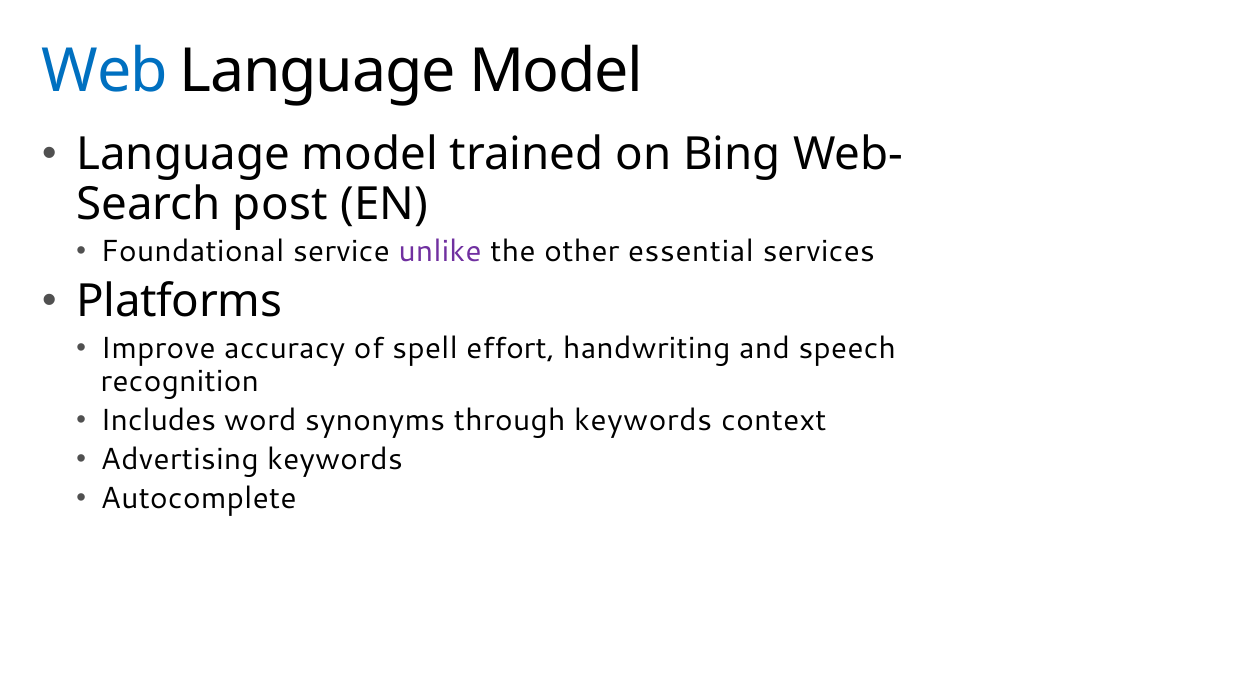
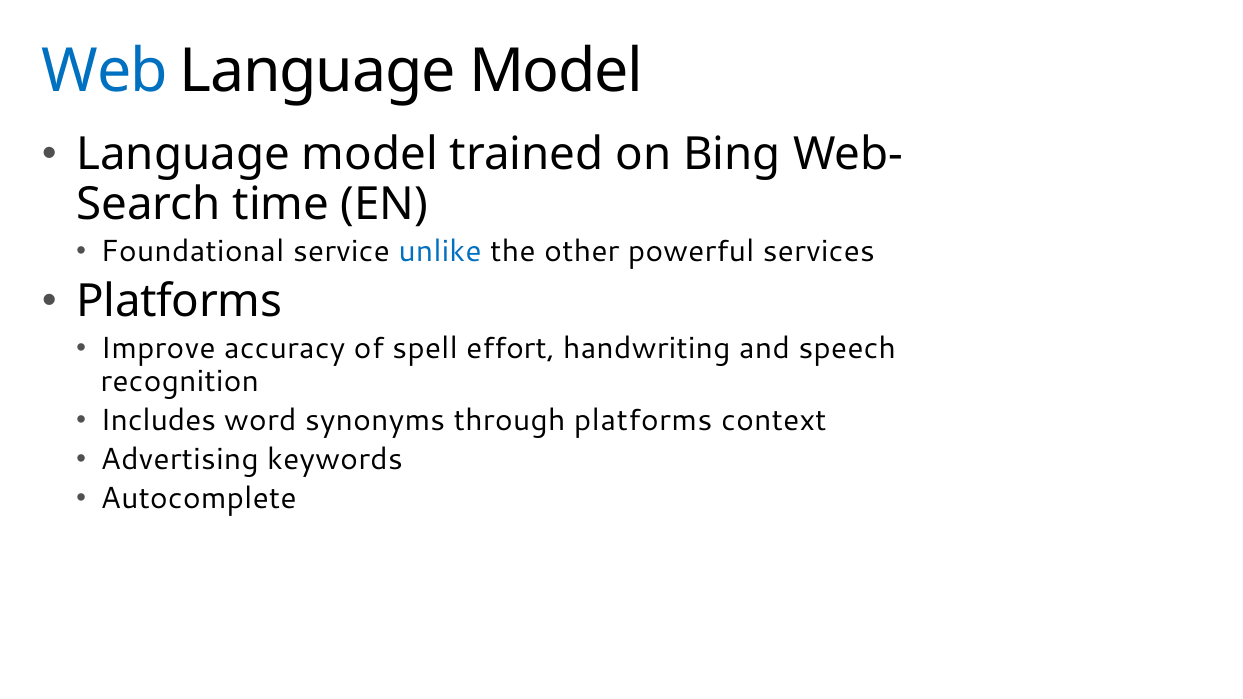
post: post -> time (281, 204)
unlike colour: purple -> blue (440, 251)
essential: essential -> powerful (691, 251)
through keywords: keywords -> platforms (643, 421)
